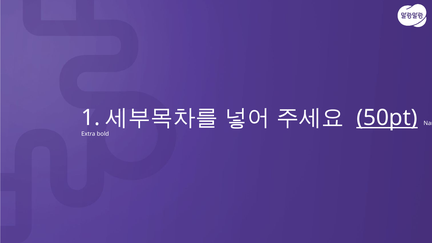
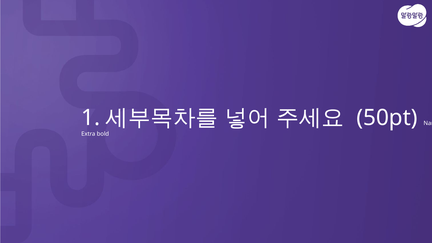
50pt underline: present -> none (387, 118)
